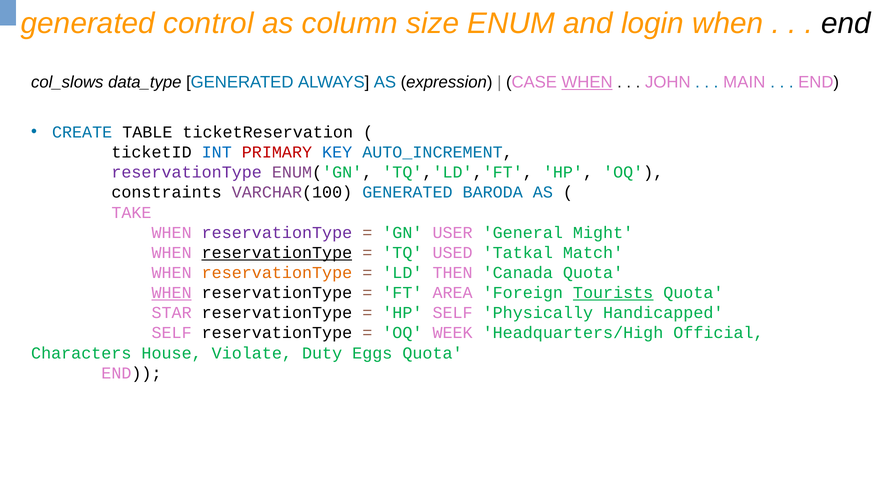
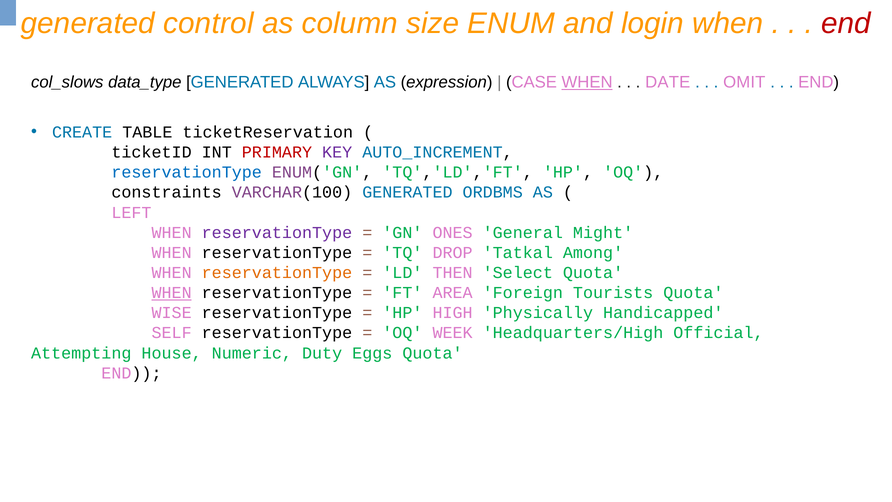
end colour: black -> red (846, 23)
JOHN: JOHN -> DATE (668, 82)
MAIN: MAIN -> OMIT (744, 82)
INT colour: blue -> black (217, 152)
KEY colour: blue -> purple (337, 152)
reservationType colour: purple -> blue (187, 172)
BARODA: BARODA -> ORDBMS (493, 192)
TAKE: TAKE -> LEFT (131, 212)
USER: USER -> ONES (453, 232)
reservationType underline: present -> none (277, 253)
USED: USED -> DROP (453, 253)
Match: Match -> Among (593, 253)
Canada: Canada -> Select (518, 273)
Tourists underline: present -> none (613, 293)
STAR: STAR -> WISE (172, 313)
HP SELF: SELF -> HIGH (453, 313)
Characters: Characters -> Attempting (81, 353)
Violate: Violate -> Numeric (252, 353)
